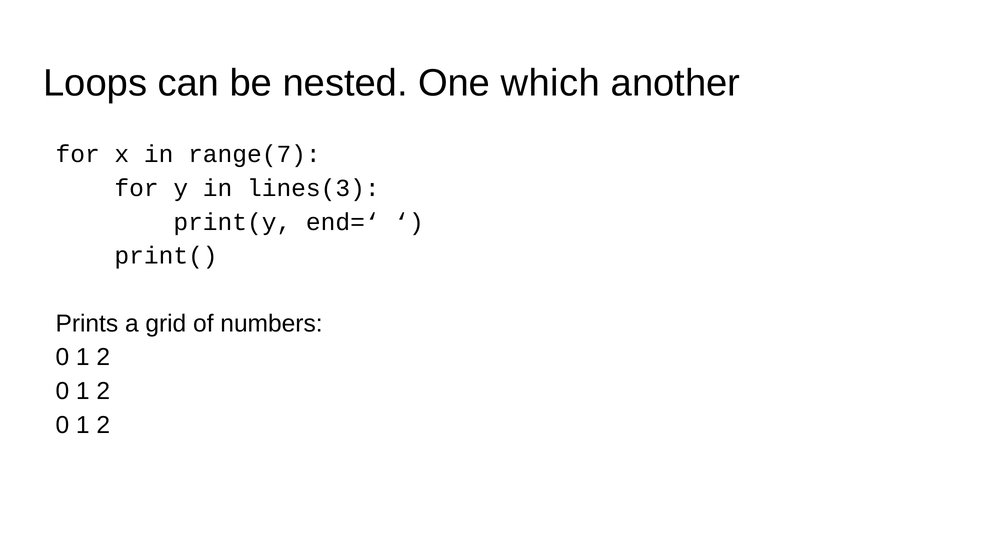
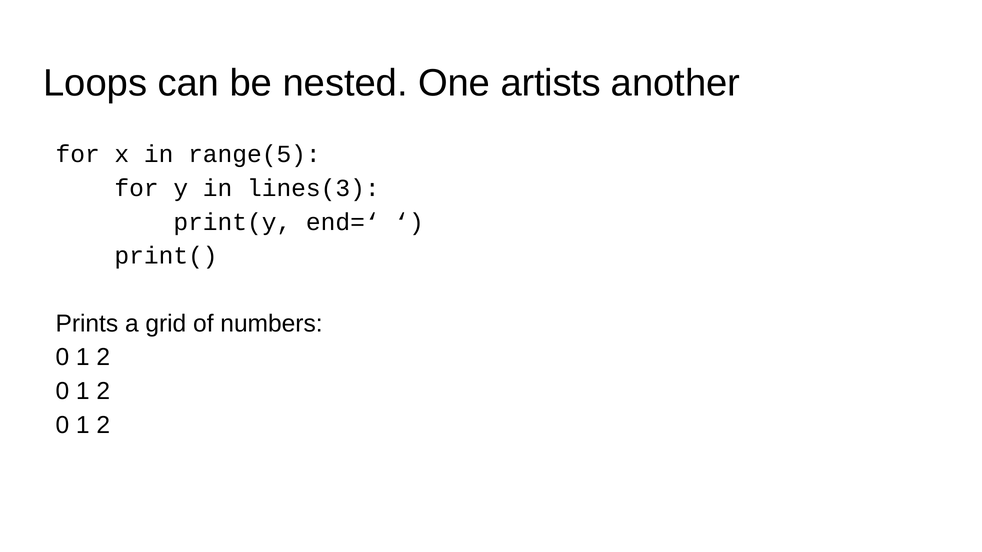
which: which -> artists (551, 83)
range(7: range(7 -> range(5 (254, 154)
